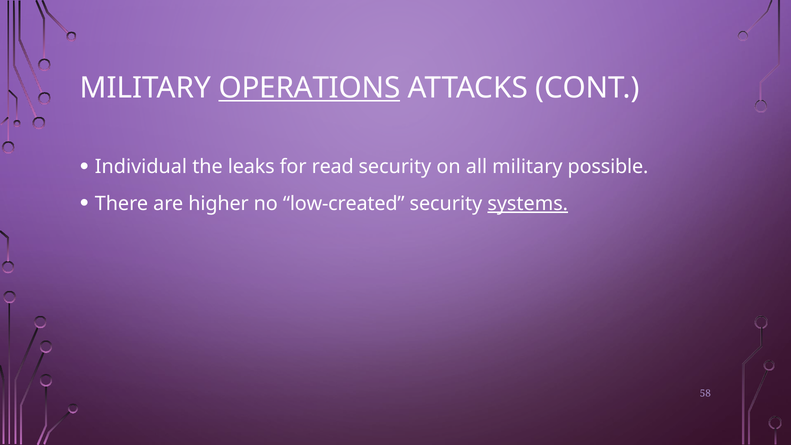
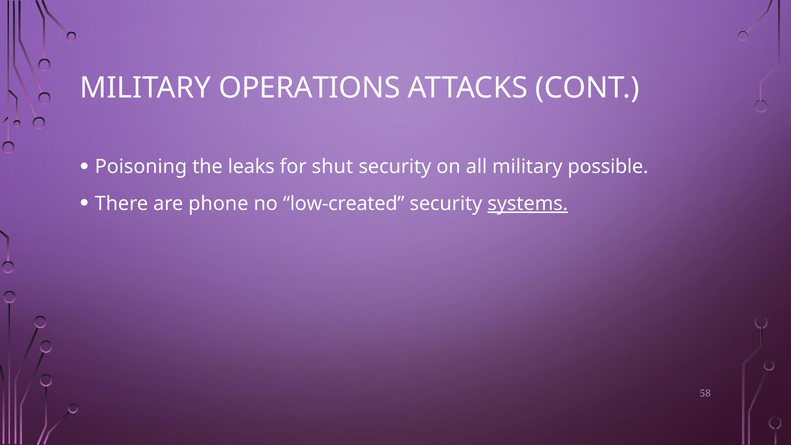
OPERATIONS underline: present -> none (310, 88)
Individual: Individual -> Poisoning (141, 167)
read: read -> shut (333, 167)
higher: higher -> phone (218, 204)
